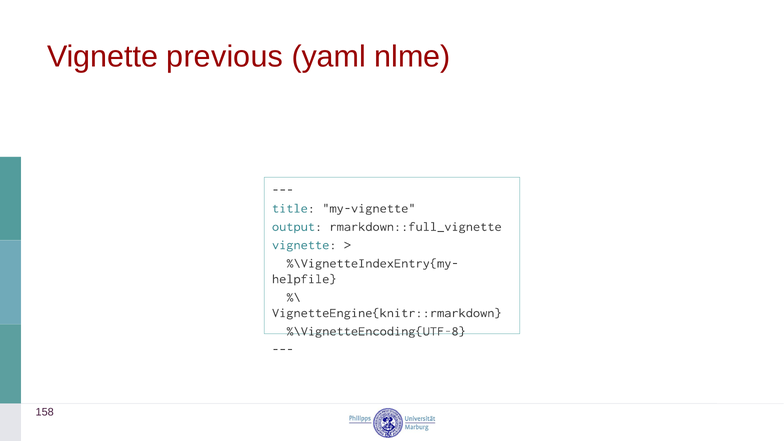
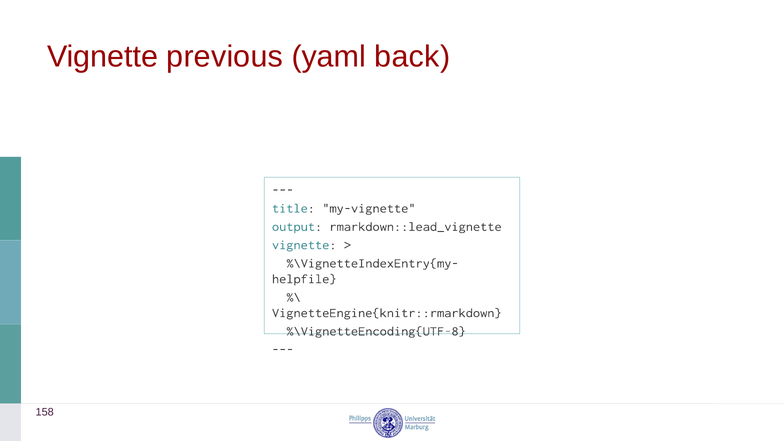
nlme: nlme -> back (412, 57)
rmarkdown::full_vignette: rmarkdown::full_vignette -> rmarkdown::lead_vignette (416, 227)
